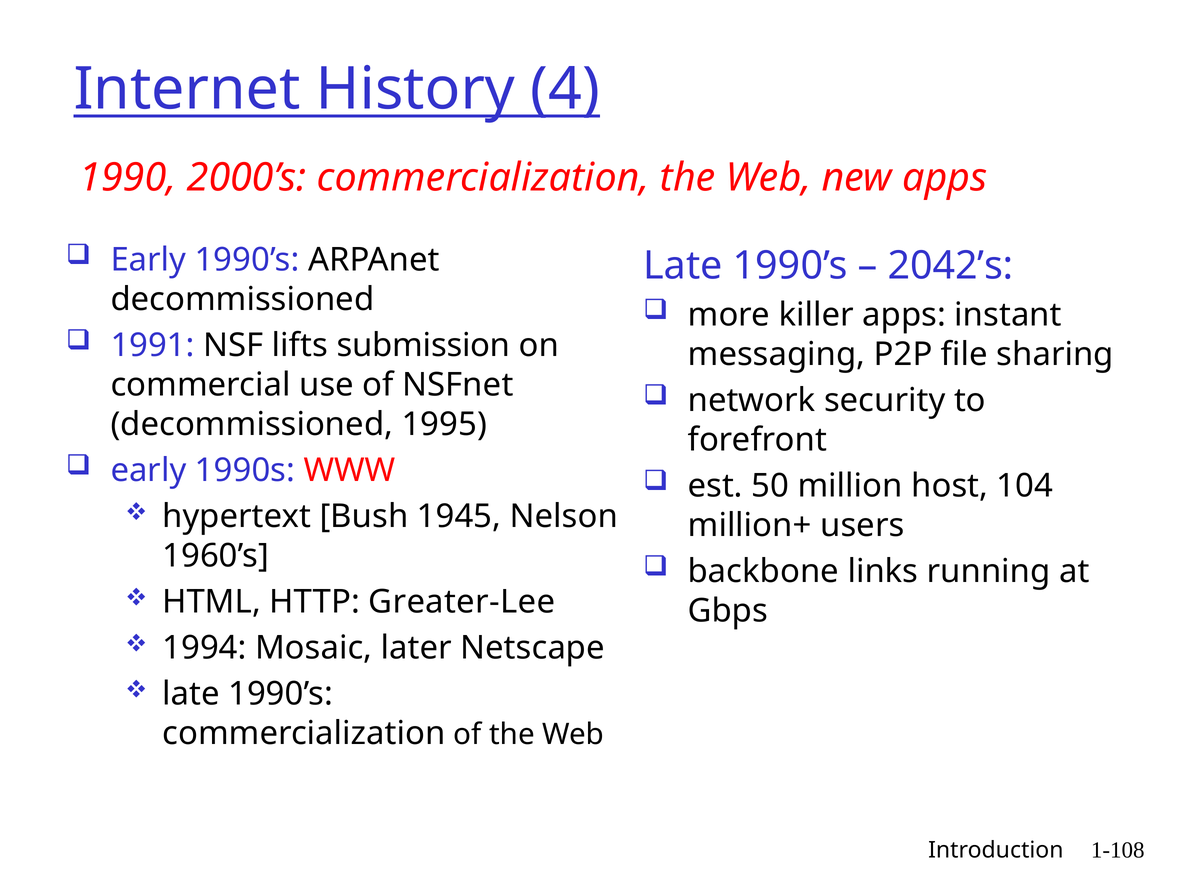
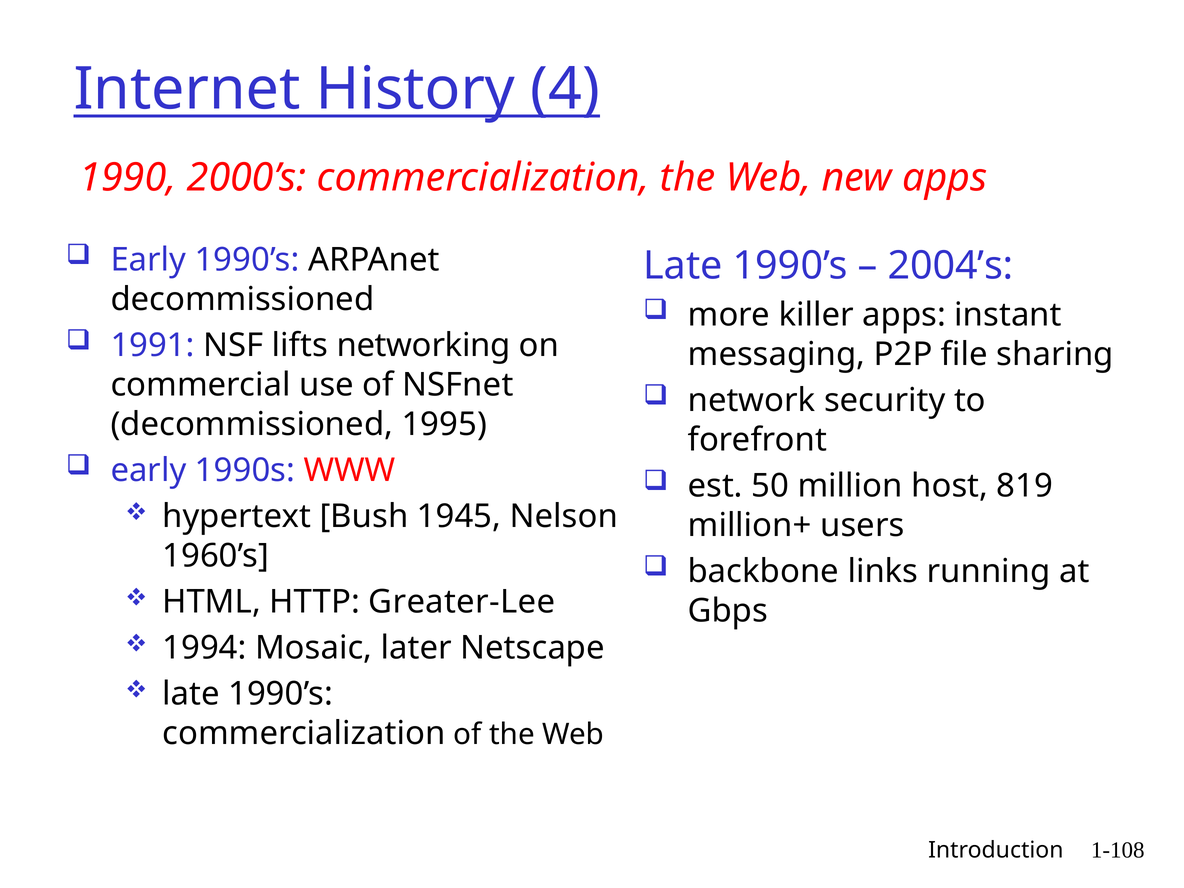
2042’s: 2042’s -> 2004’s (951, 265)
submission: submission -> networking (424, 345)
104: 104 -> 819 (1025, 486)
